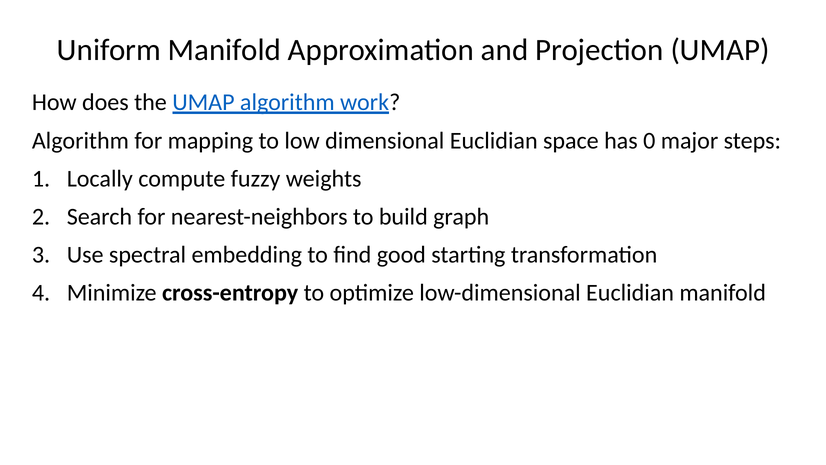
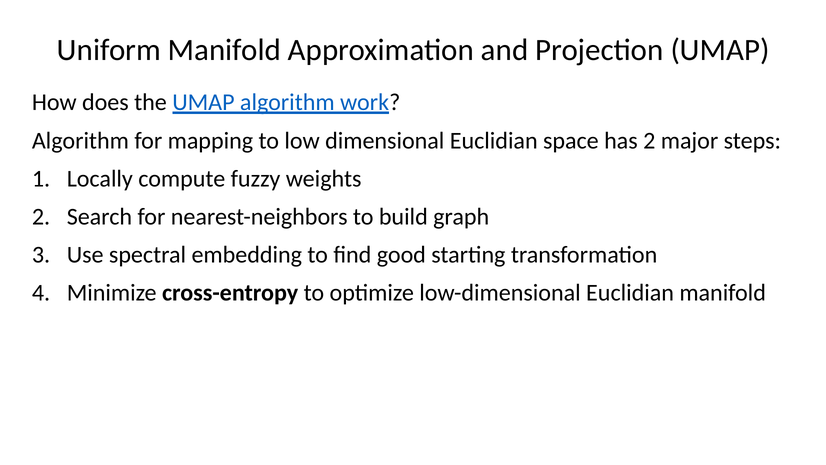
has 0: 0 -> 2 (649, 141)
